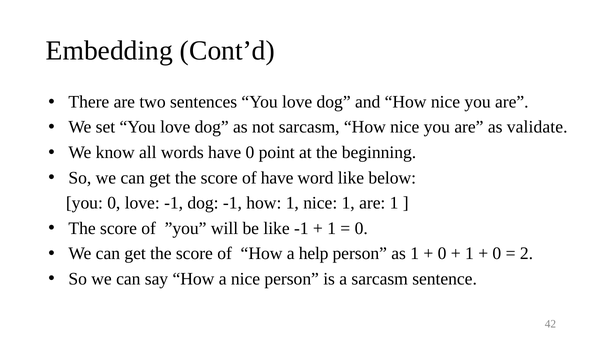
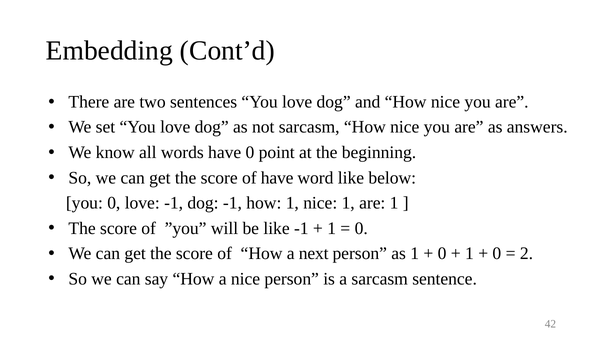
validate: validate -> answers (537, 127)
help: help -> next (314, 253)
